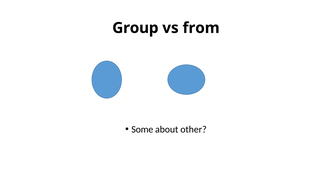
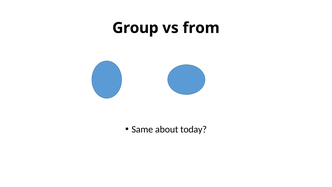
Some: Some -> Same (142, 129)
other: other -> today (194, 129)
